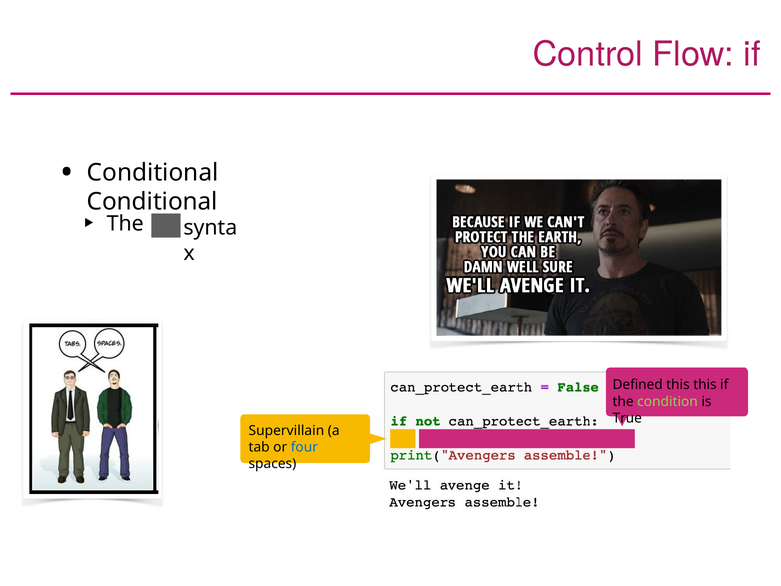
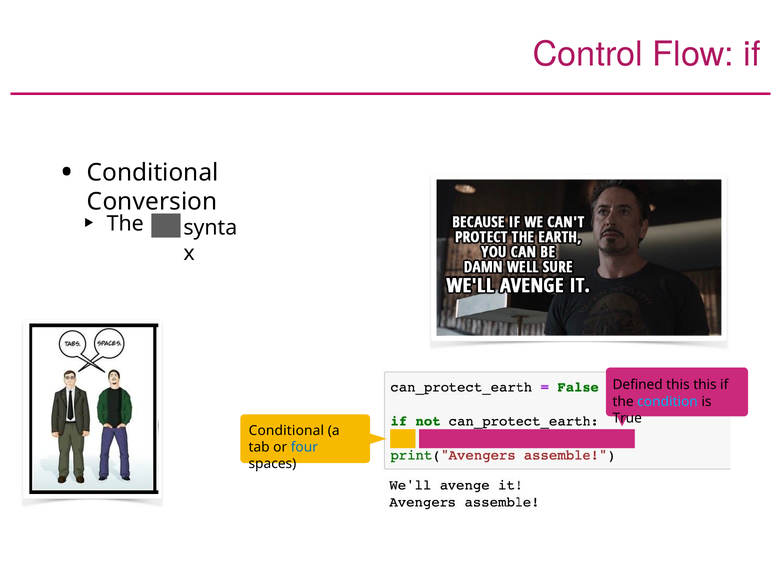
Conditional: Conditional -> Conversion (152, 202)
condition colour: light green -> light blue (668, 401)
Supervillain: Supervillain -> Conditional (286, 430)
